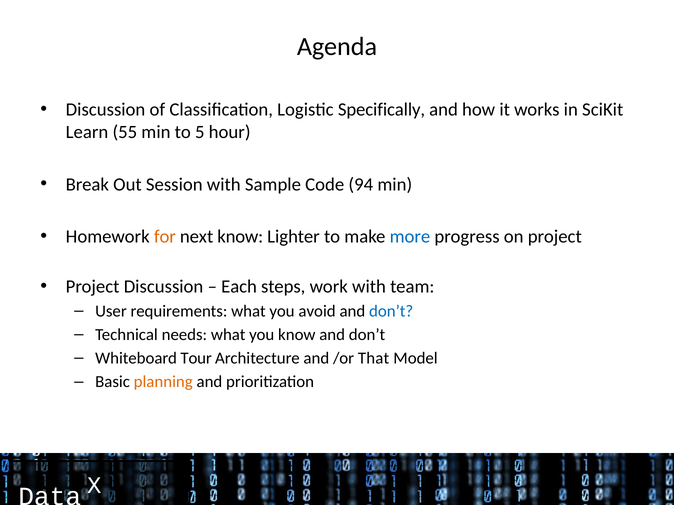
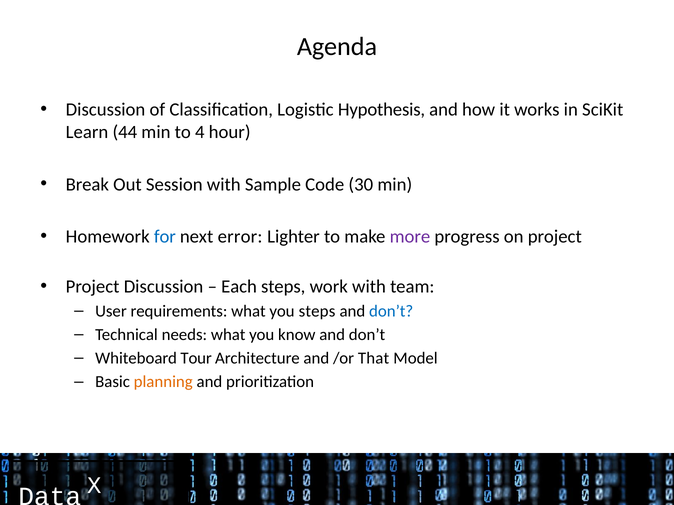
Specifically: Specifically -> Hypothesis (382, 110)
55: 55 -> 44 (125, 132)
5: 5 -> 4 (200, 132)
94: 94 -> 30 (361, 185)
for colour: orange -> blue (165, 237)
next know: know -> error (240, 237)
more colour: blue -> purple (410, 237)
you avoid: avoid -> steps (317, 311)
